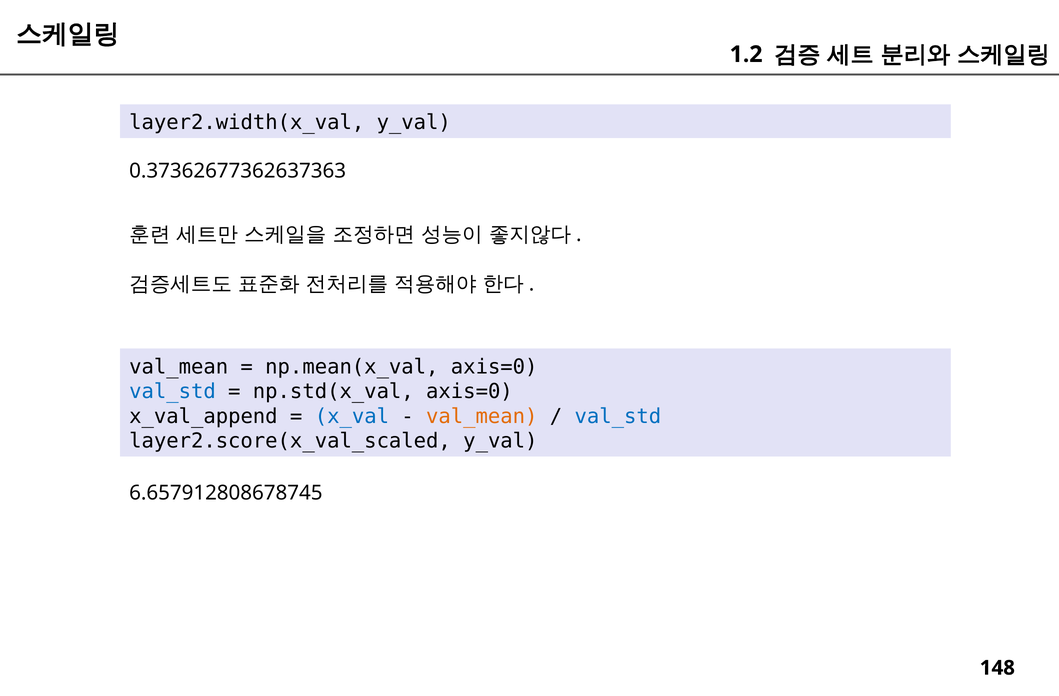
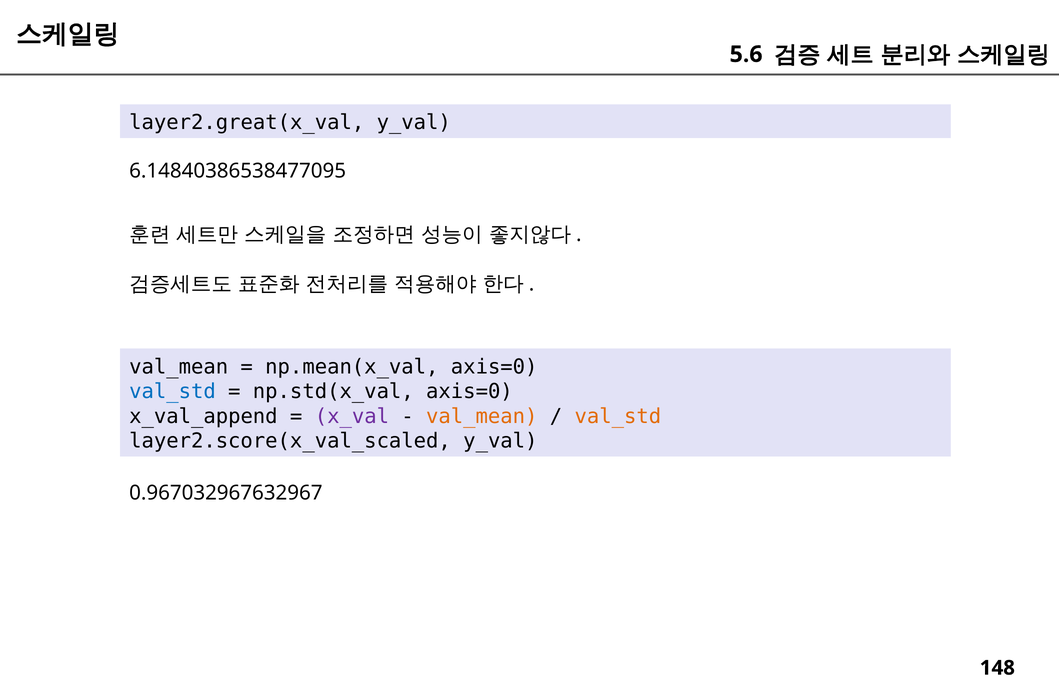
1.2: 1.2 -> 5.6 (746, 54)
layer2.width(x_val: layer2.width(x_val -> layer2.great(x_val (247, 123)
0.37362677362637363: 0.37362677362637363 -> 6.14840386538477095 (238, 171)
x_val colour: blue -> purple (352, 416)
val_std colour: blue -> orange (618, 416)
6.657912808678745: 6.657912808678745 -> 0.967032967632967 (226, 493)
